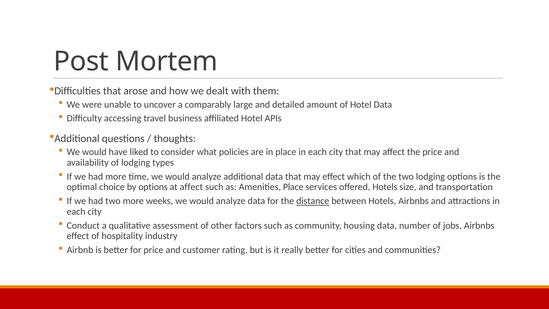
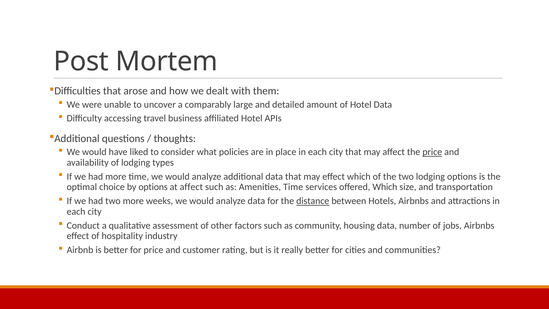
price underline: none -> present (432, 152)
Amenities Place: Place -> Time (293, 187)
offered Hotels: Hotels -> Which (385, 187)
